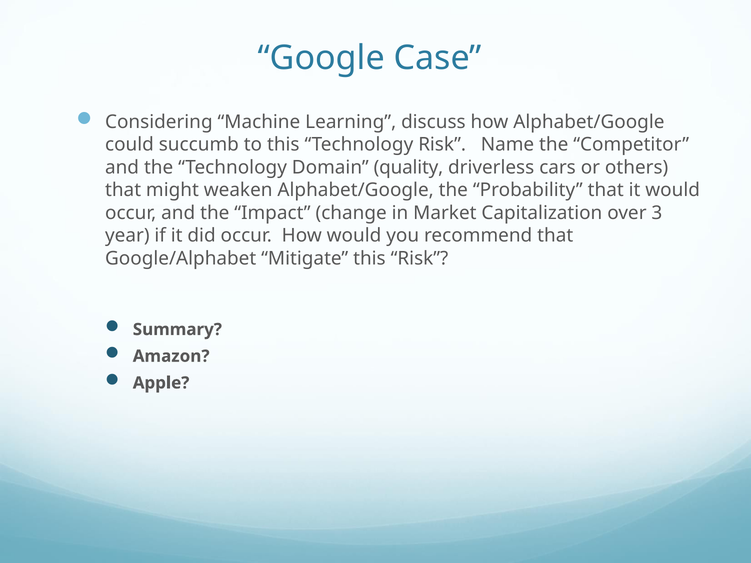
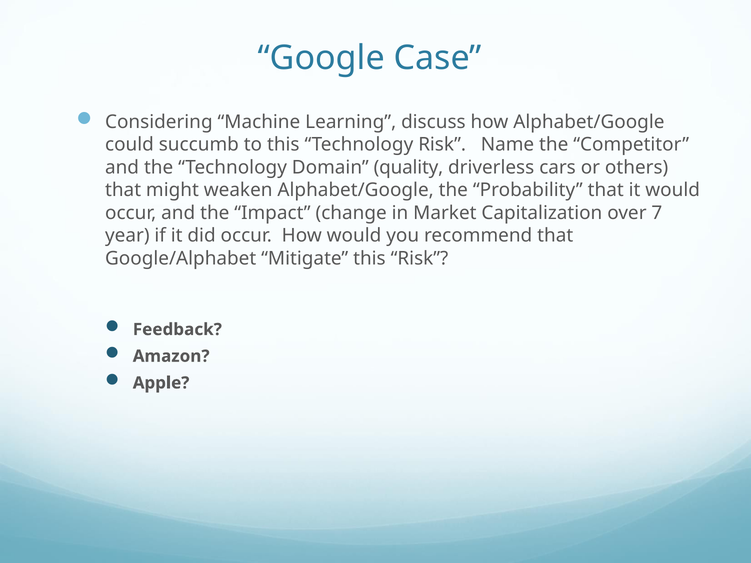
3: 3 -> 7 (657, 213)
Summary: Summary -> Feedback (177, 330)
